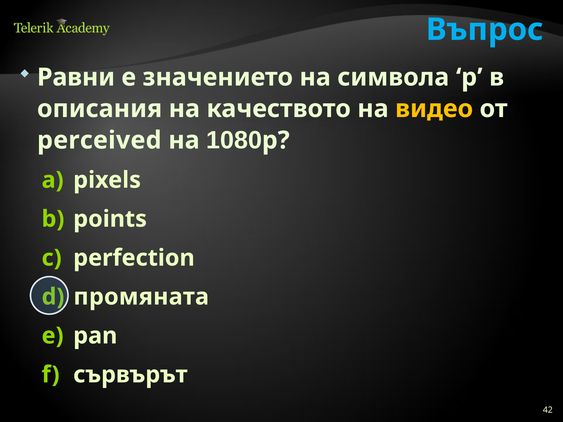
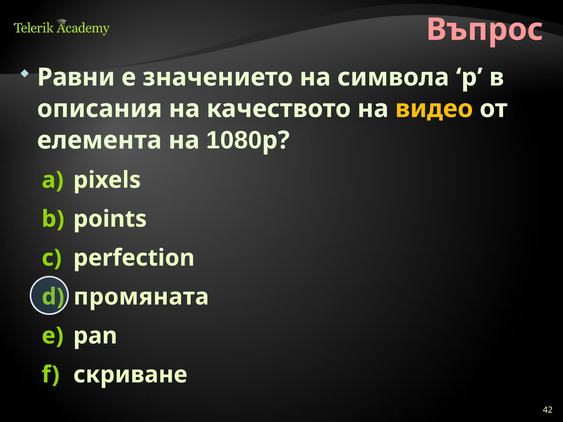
Въпрос colour: light blue -> pink (485, 30)
perceived: perceived -> елемента (99, 140)
сървърът: сървърът -> скриване (130, 375)
